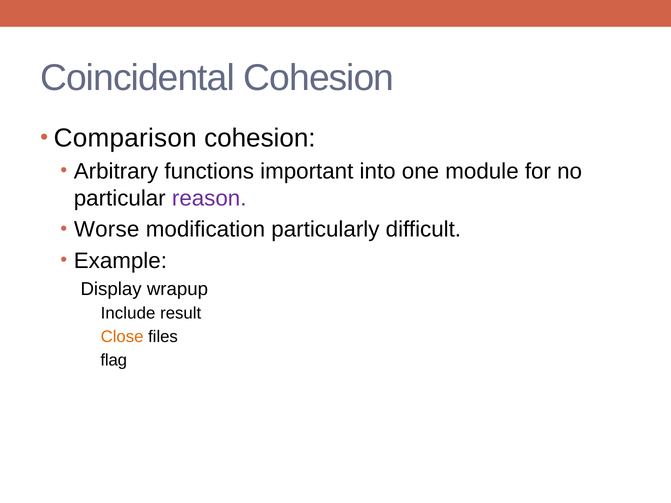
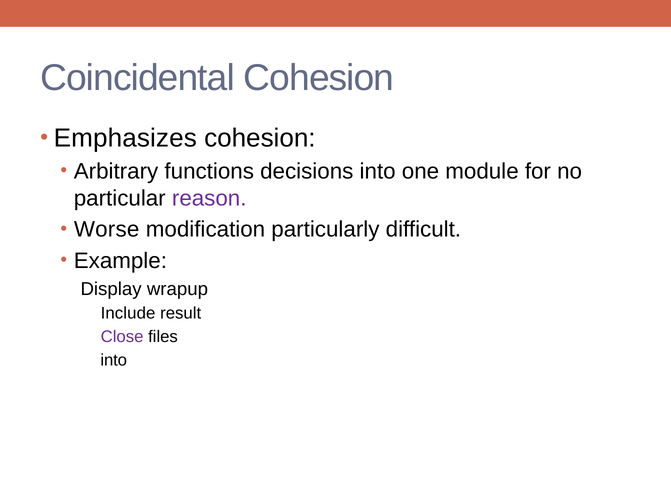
Comparison: Comparison -> Emphasizes (125, 138)
important: important -> decisions (307, 172)
Close colour: orange -> purple (122, 337)
flag: flag -> into (114, 361)
